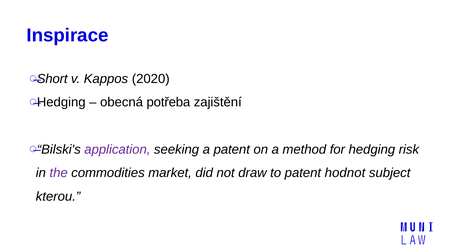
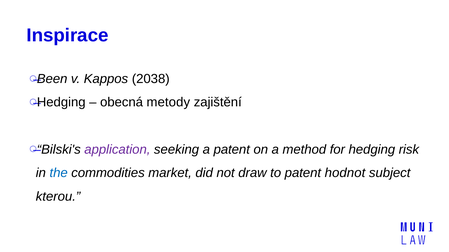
Short: Short -> Been (52, 79)
2020: 2020 -> 2038 (151, 79)
potřeba: potřeba -> metody (168, 103)
the colour: purple -> blue (59, 173)
